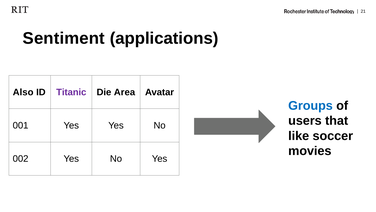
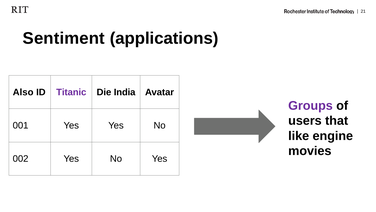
Area: Area -> India (125, 92)
Groups colour: blue -> purple (311, 105)
soccer: soccer -> engine (333, 136)
